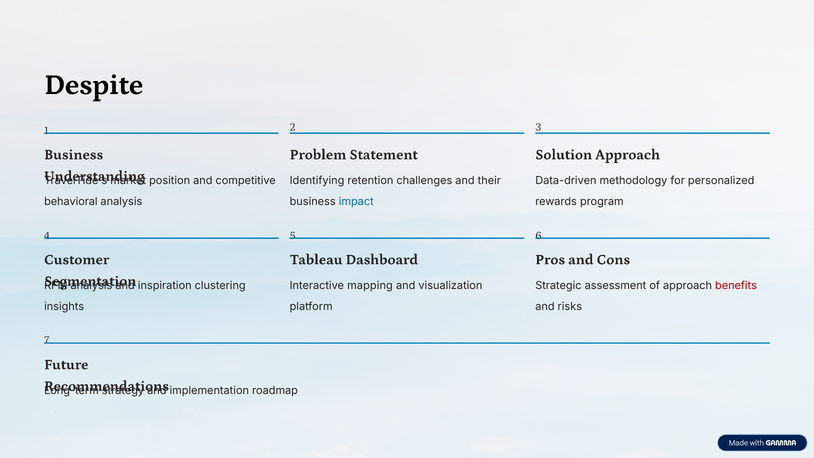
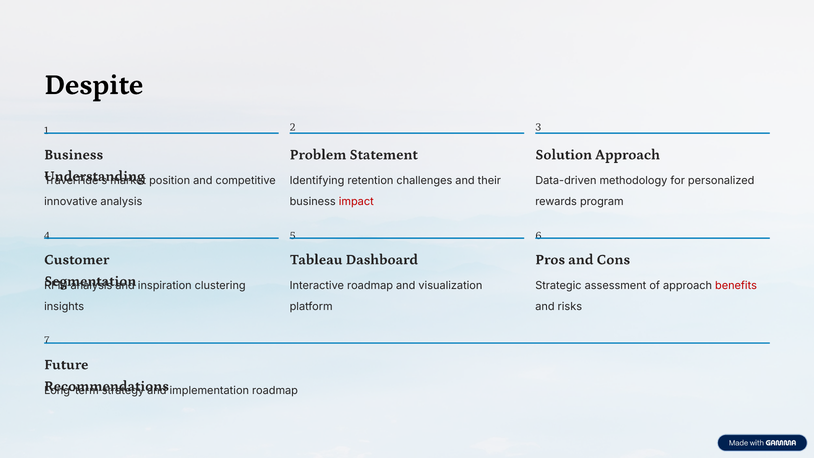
behavioral: behavioral -> innovative (71, 202)
impact colour: blue -> red (356, 202)
Interactive mapping: mapping -> roadmap (370, 286)
